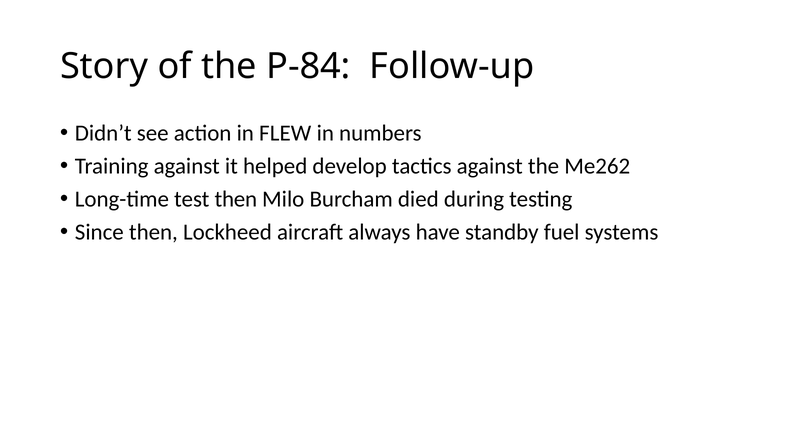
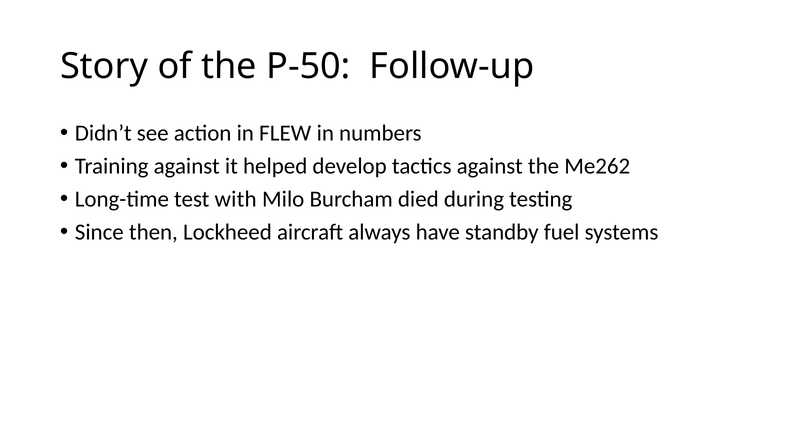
P-84: P-84 -> P-50 (308, 66)
test then: then -> with (236, 199)
